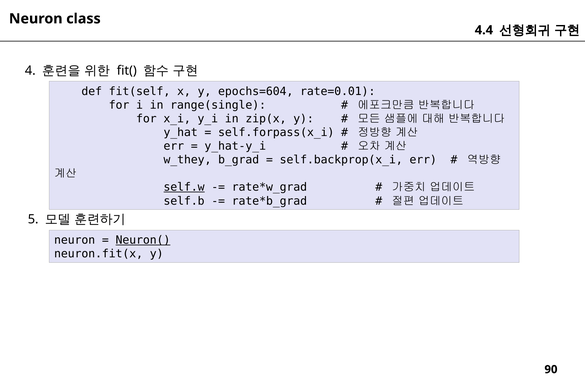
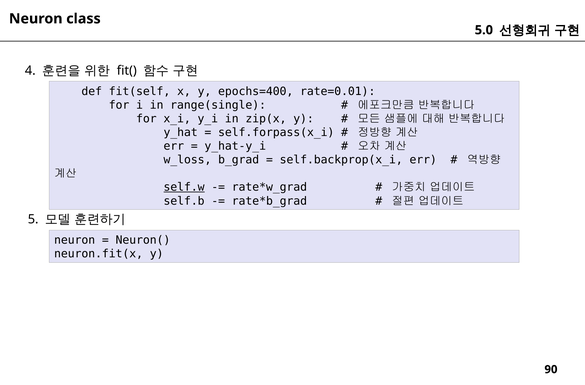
4.4: 4.4 -> 5.0 (484, 30)
epochs=604: epochs=604 -> epochs=400 (256, 91)
w_they: w_they -> w_loss (187, 160)
Neuron( underline: present -> none (143, 240)
